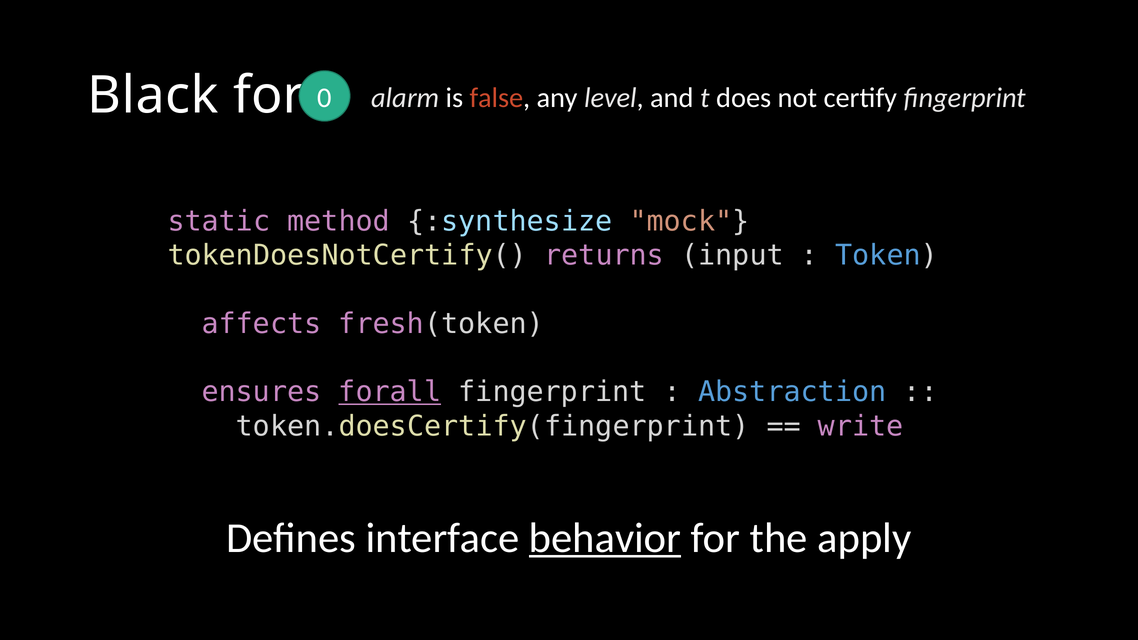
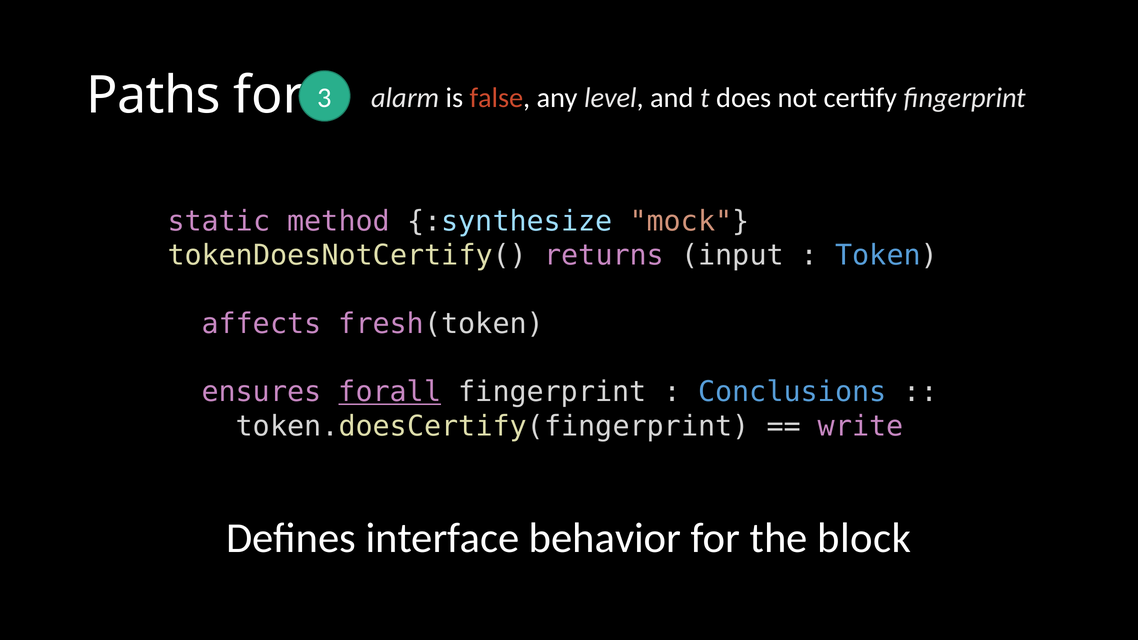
Black: Black -> Paths (153, 96)
0: 0 -> 3 (325, 98)
Abstraction: Abstraction -> Conclusions (792, 392)
behavior underline: present -> none (605, 538)
apply: apply -> block (864, 538)
